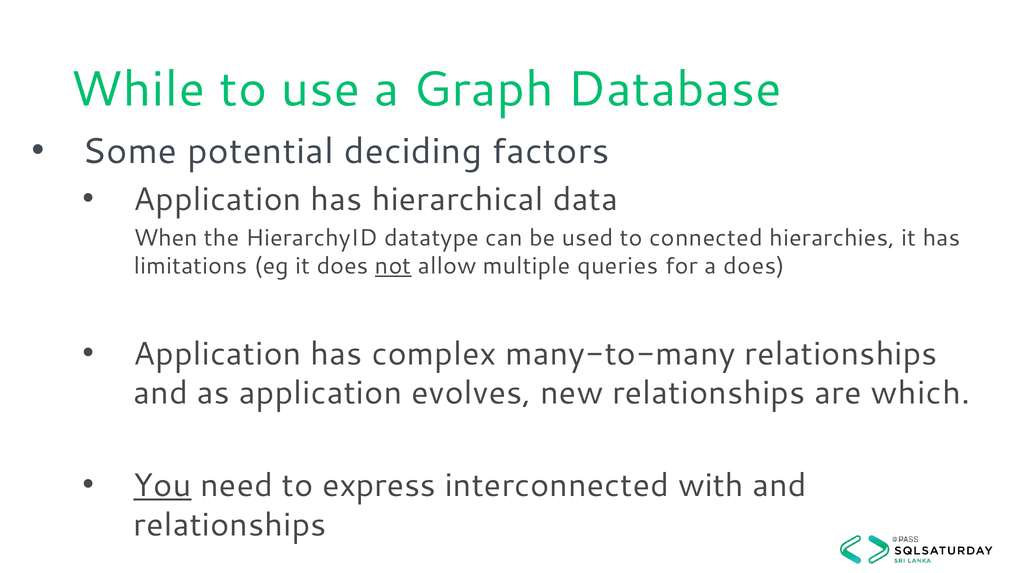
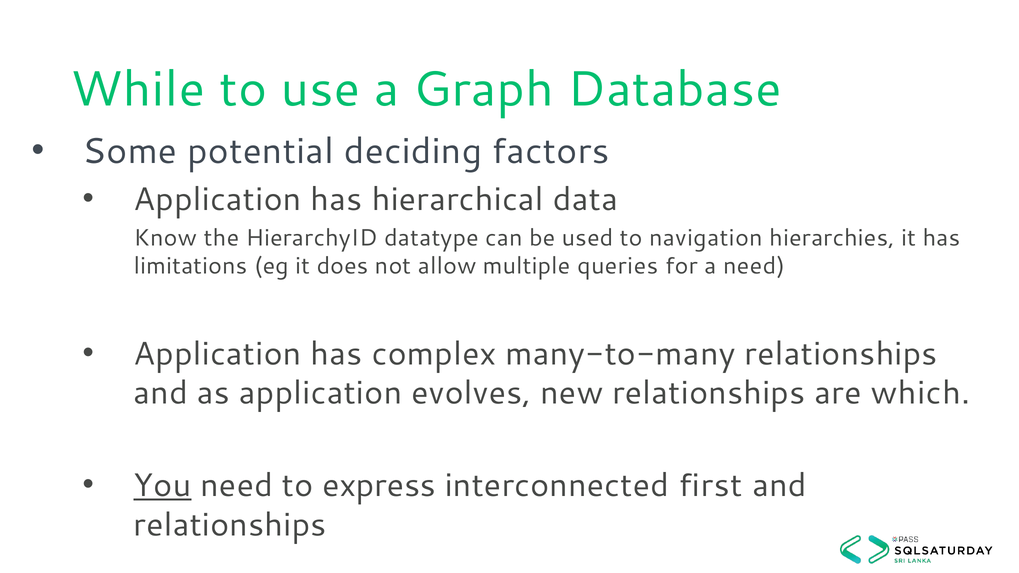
When: When -> Know (166, 238)
connected: connected -> navigation (706, 238)
not underline: present -> none (393, 266)
a does: does -> need (754, 266)
with: with -> first (710, 486)
